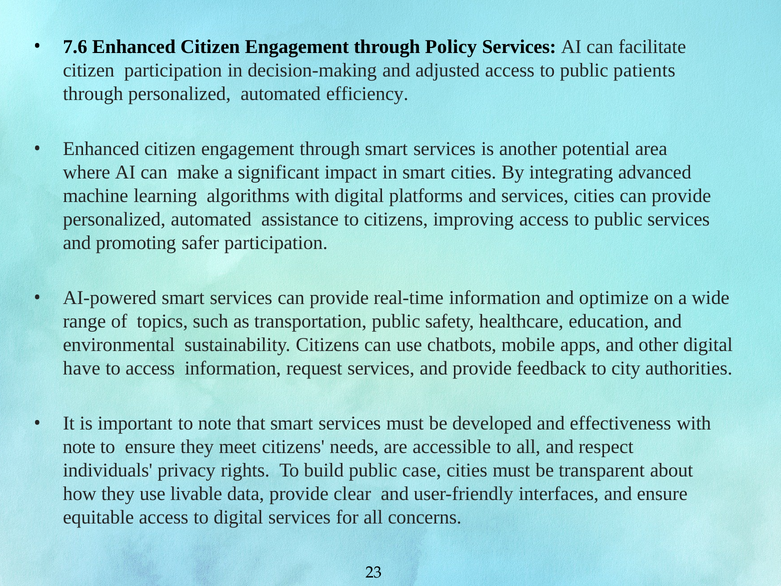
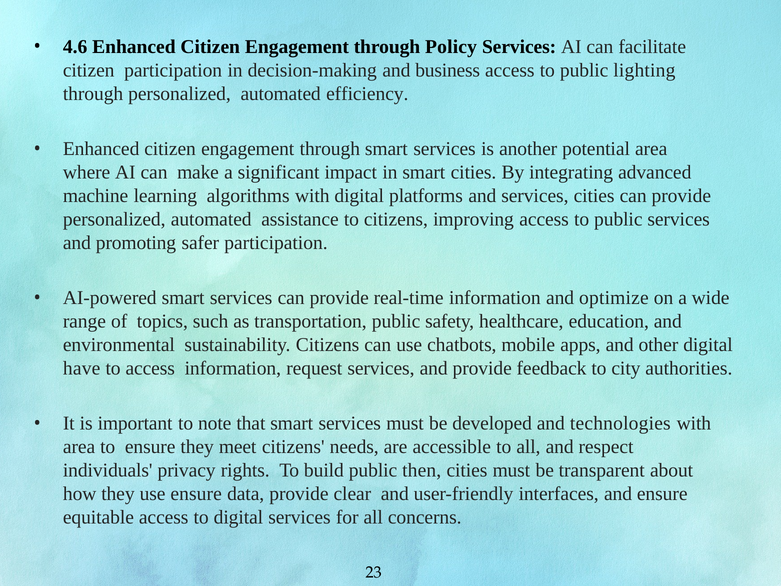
7.6: 7.6 -> 4.6 (75, 47)
adjusted: adjusted -> business (448, 70)
patients: patients -> lighting (644, 70)
effectiveness: effectiveness -> technologies (620, 423)
note: note -> area (79, 447)
case: case -> then (422, 470)
use livable: livable -> ensure (196, 493)
